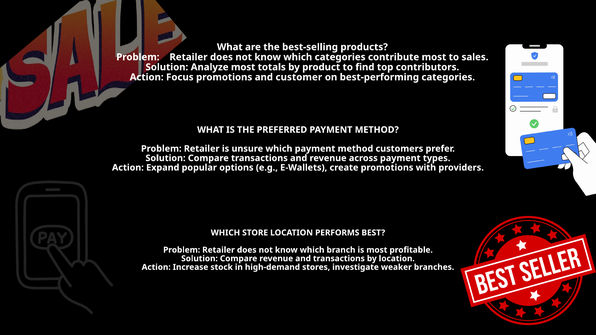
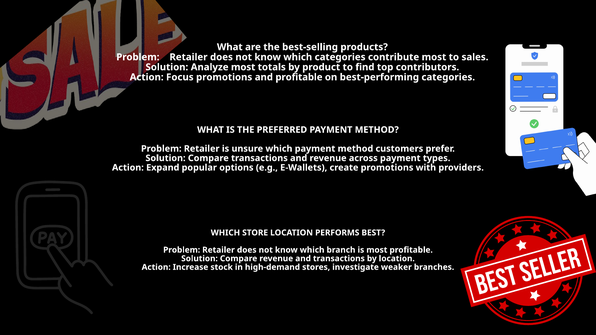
and customer: customer -> profitable (299, 77)
